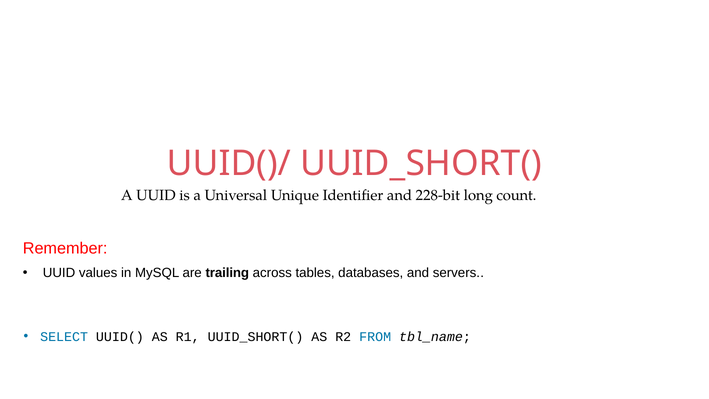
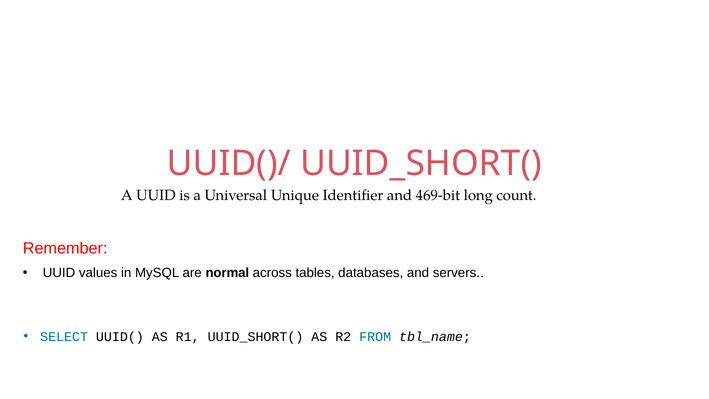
228-bit: 228-bit -> 469-bit (438, 195)
trailing: trailing -> normal (227, 273)
